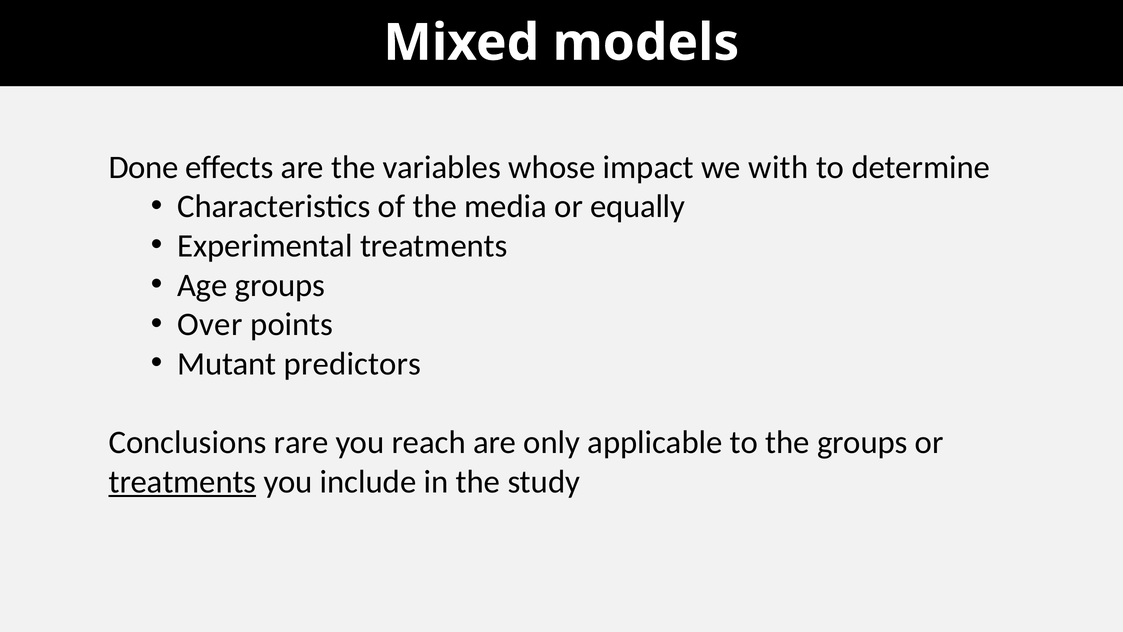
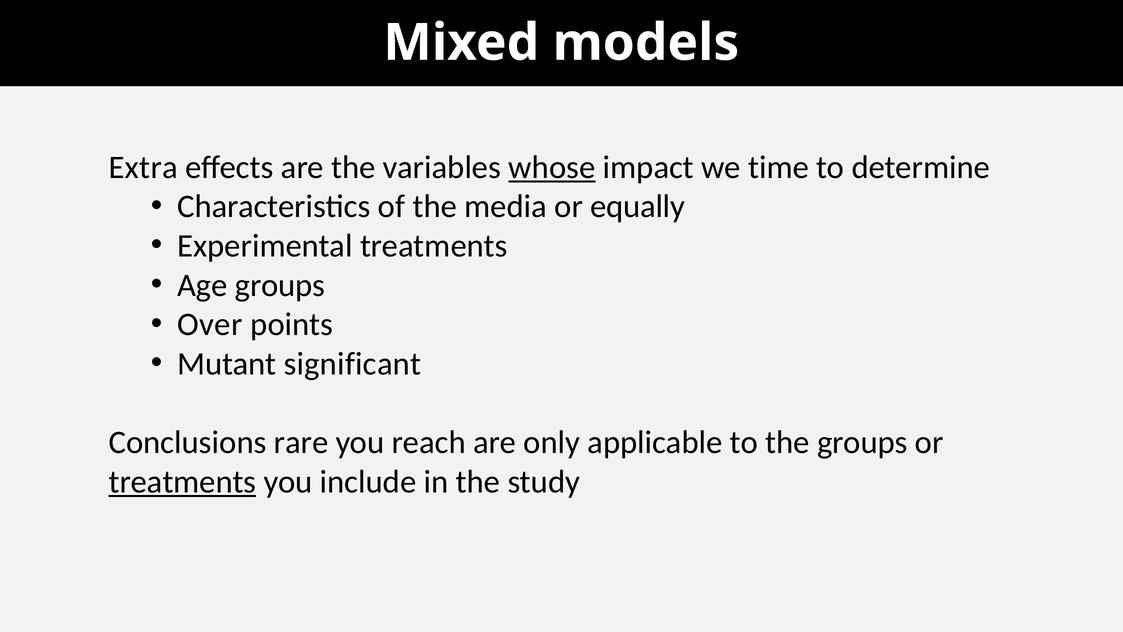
Done: Done -> Extra (143, 167)
whose underline: none -> present (552, 167)
with: with -> time (779, 167)
predictors: predictors -> significant (352, 364)
